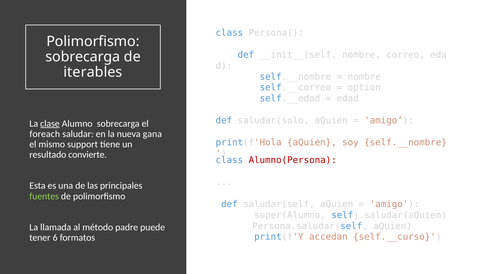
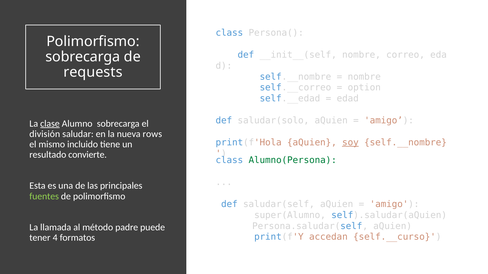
iterables: iterables -> requests (93, 72)
foreach: foreach -> división (45, 134)
gana: gana -> rows (152, 134)
soy underline: none -> present (350, 143)
support: support -> incluido (83, 145)
Alumno(Persona colour: red -> green (293, 161)
6: 6 -> 4 (55, 238)
